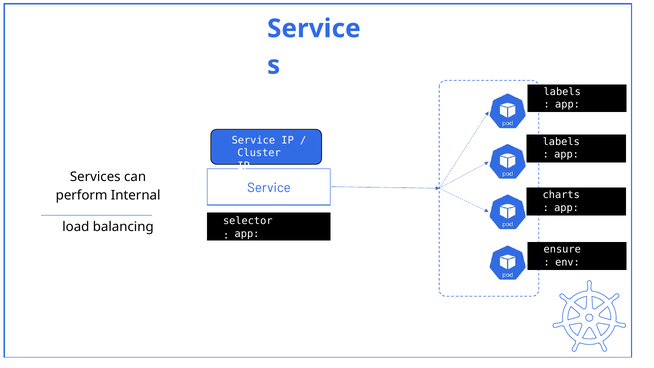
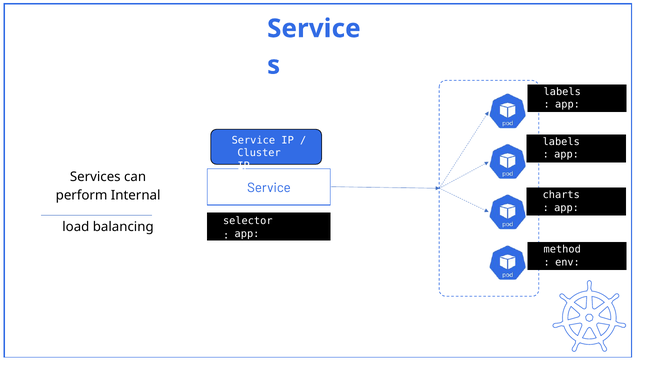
ensure: ensure -> method (562, 249)
